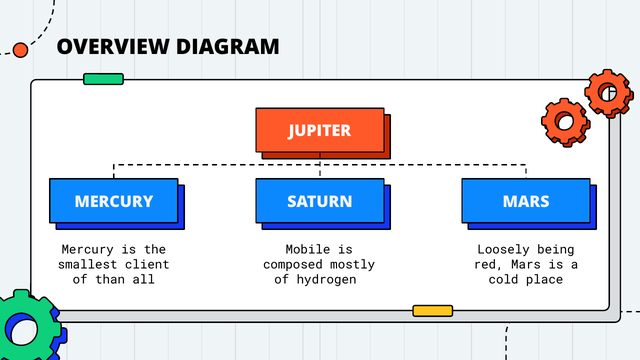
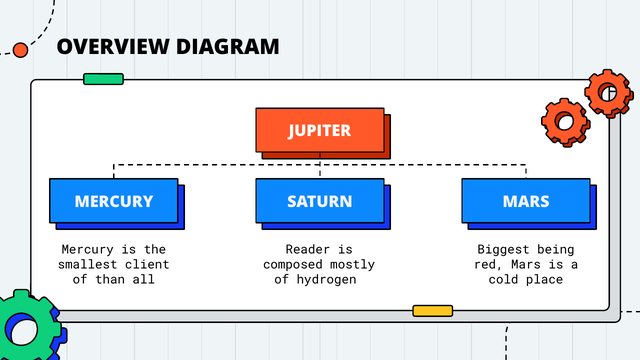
Mobile: Mobile -> Reader (308, 250)
Loosely: Loosely -> Biggest (504, 250)
